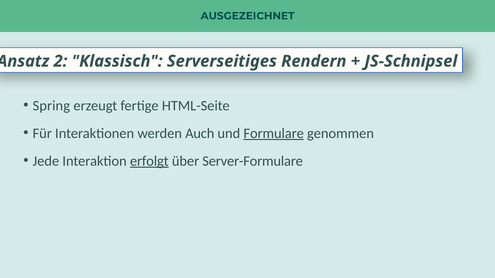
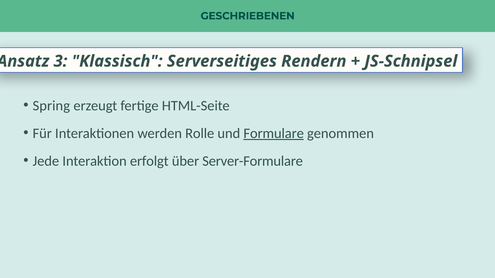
AUSGEZEICHNET: AUSGEZEICHNET -> GESCHRIEBENEN (248, 16)
2: 2 -> 3 (61, 61)
Auch: Auch -> Rolle (200, 134)
erfolgt underline: present -> none (149, 161)
